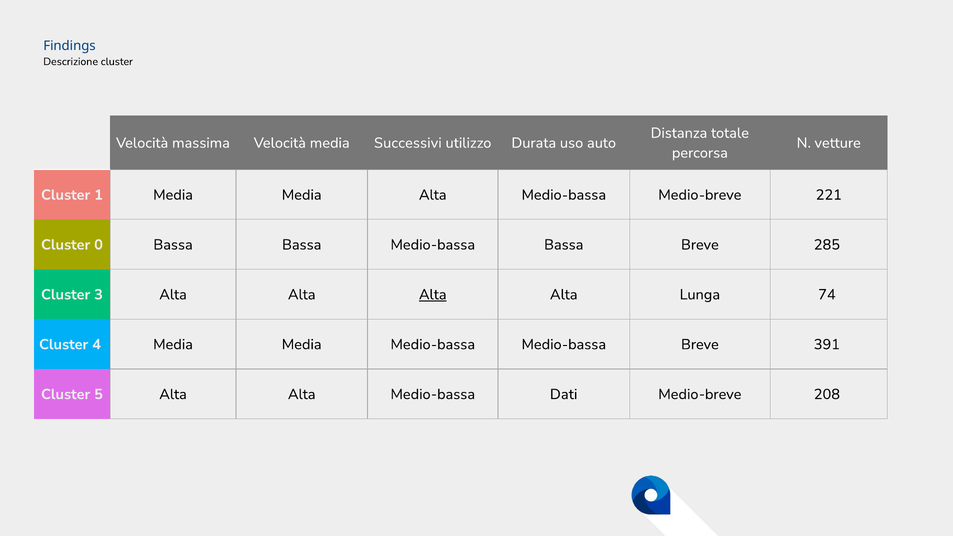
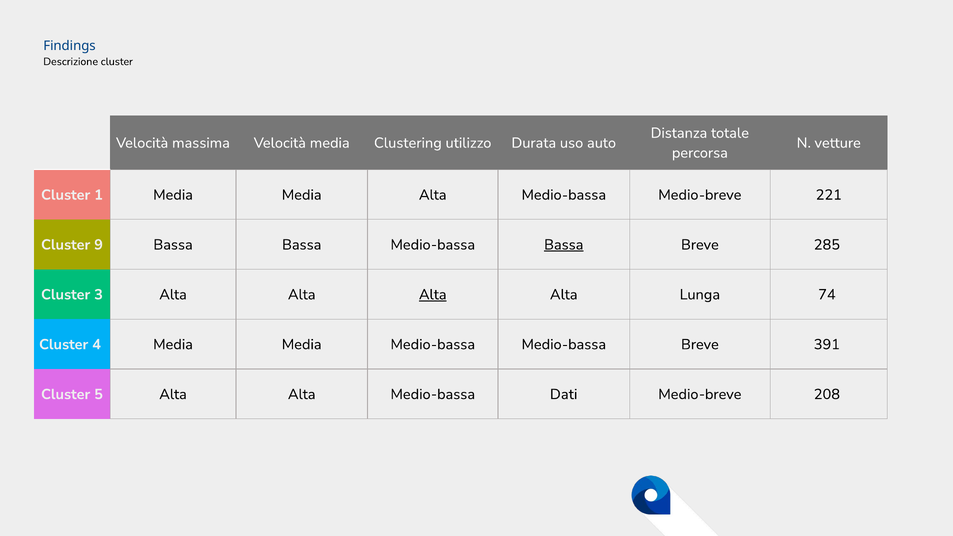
Successivi: Successivi -> Clustering (408, 143)
0: 0 -> 9 (99, 245)
Bassa underline: none -> present (564, 245)
